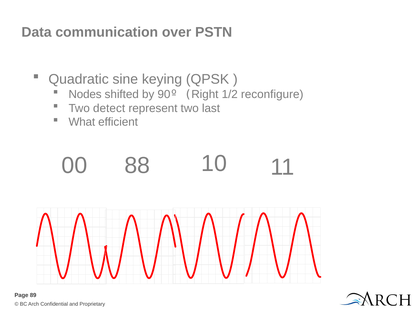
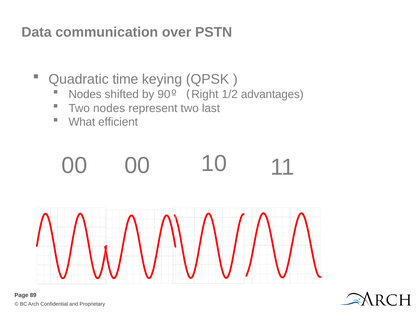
sine: sine -> time (125, 79)
reconfigure: reconfigure -> advantages (272, 94)
Two detect: detect -> nodes (109, 108)
00 88: 88 -> 00 (137, 165)
